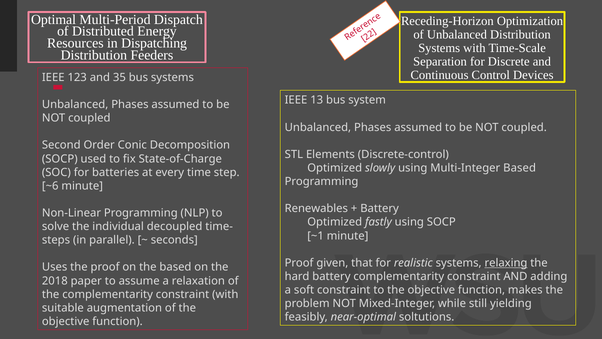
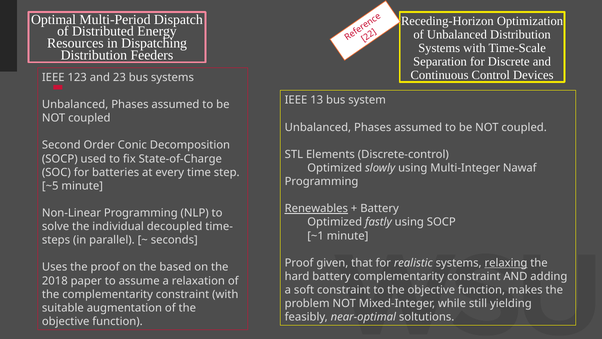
35: 35 -> 23 (119, 77)
Multi-Integer Based: Based -> Nawaf (520, 168)
~6: ~6 -> ~5 (50, 186)
Renewables underline: none -> present (316, 208)
